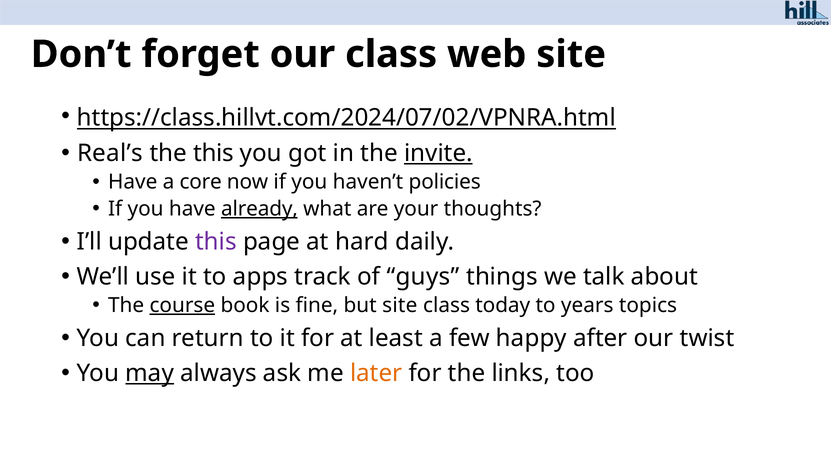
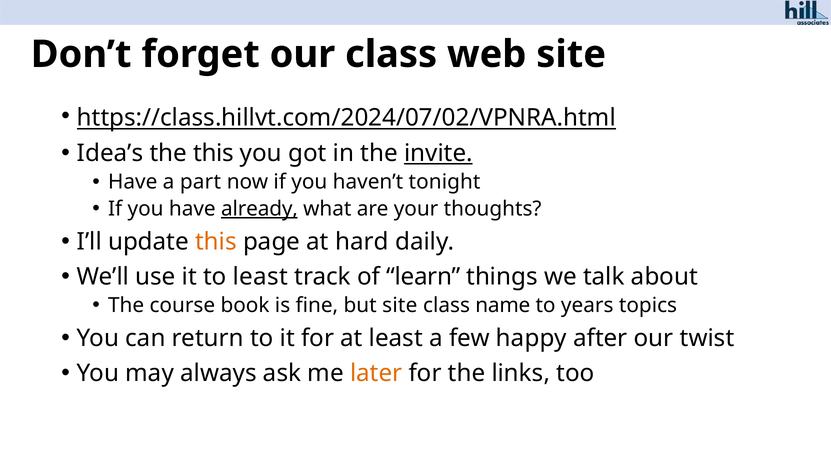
Real’s: Real’s -> Idea’s (110, 153)
core: core -> part (200, 182)
policies: policies -> tonight (445, 182)
this colour: purple -> orange (216, 241)
to apps: apps -> least (260, 276)
guys: guys -> learn (423, 276)
course underline: present -> none (182, 305)
today: today -> name (503, 305)
may underline: present -> none (150, 373)
